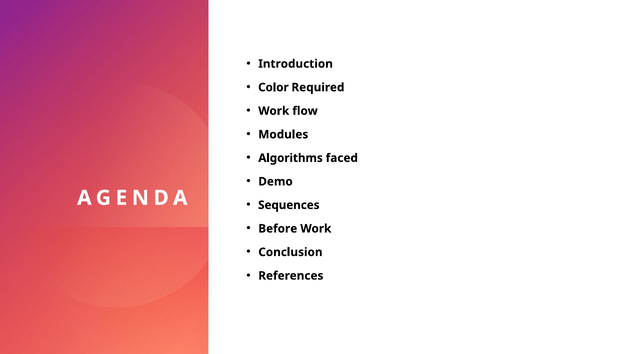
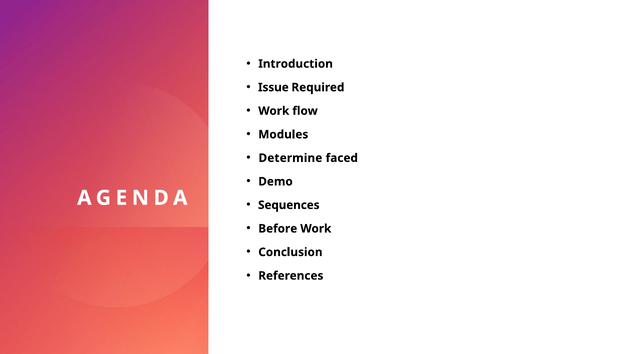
Color: Color -> Issue (273, 87)
Algorithms: Algorithms -> Determine (290, 158)
